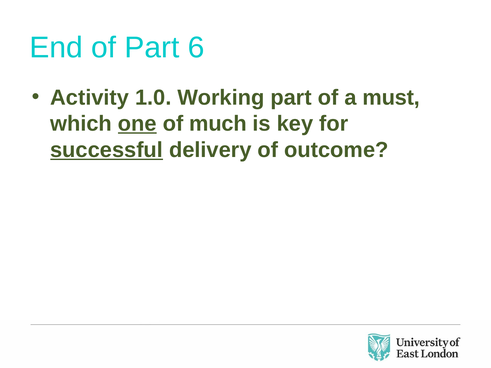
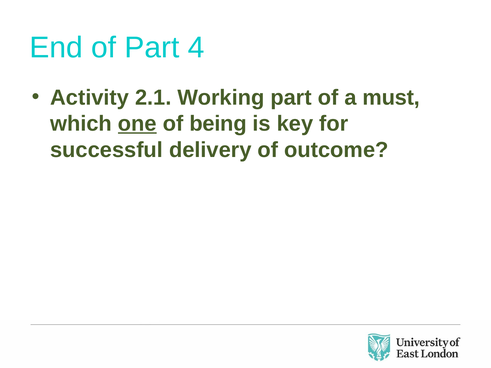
6: 6 -> 4 (196, 48)
1.0: 1.0 -> 2.1 (153, 98)
much: much -> being (218, 124)
successful underline: present -> none (107, 150)
